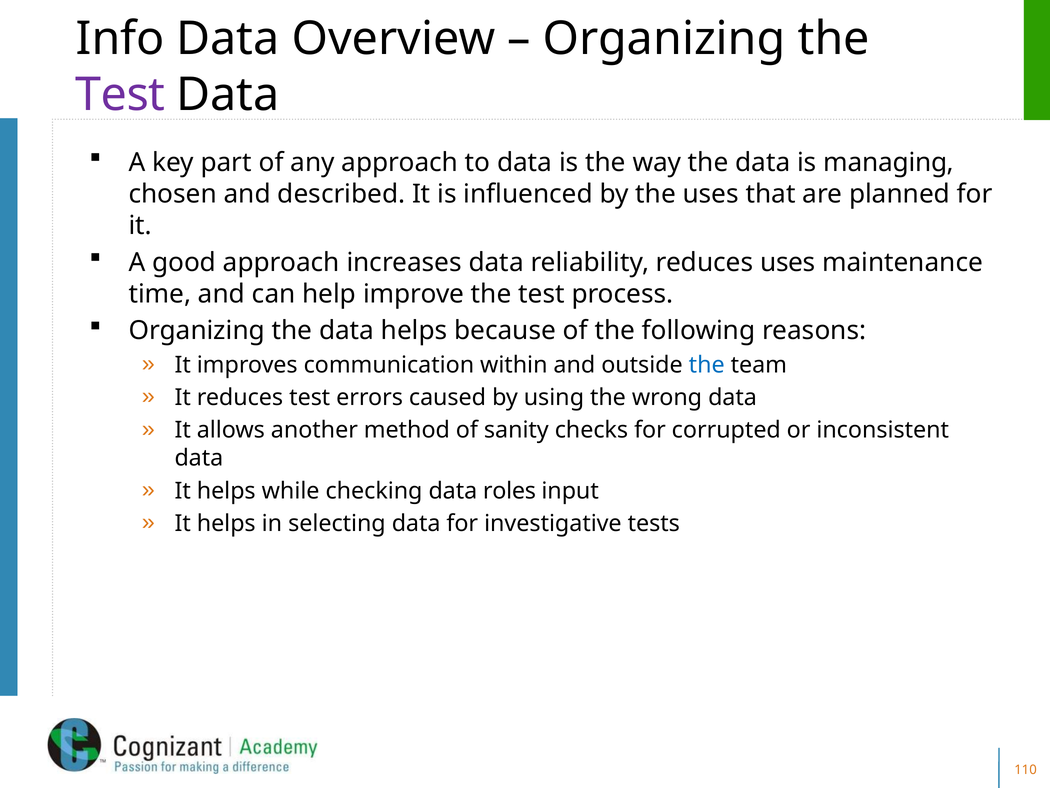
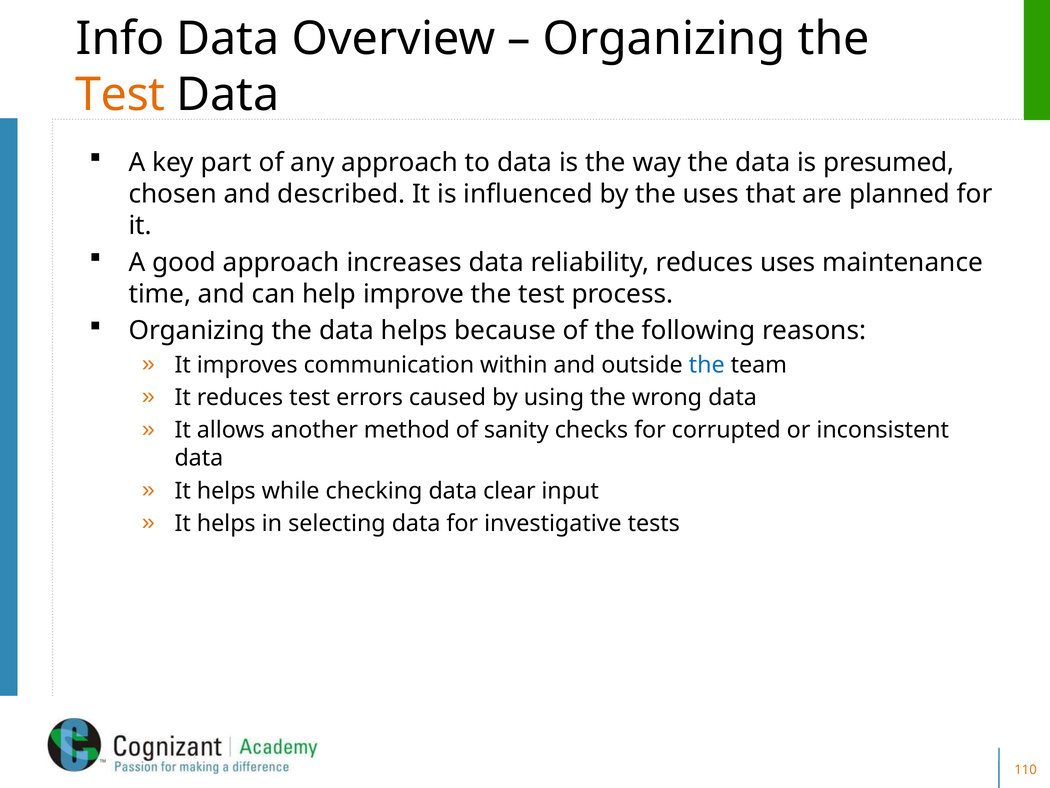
Test colour: purple -> orange (120, 95)
managing: managing -> presumed (889, 162)
roles: roles -> clear (509, 491)
